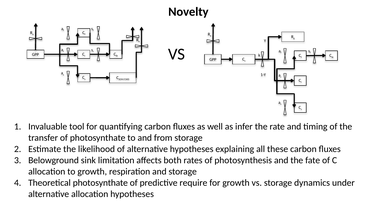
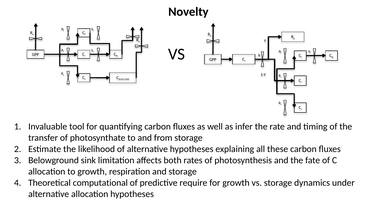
Theoretical photosynthate: photosynthate -> computational (100, 183)
